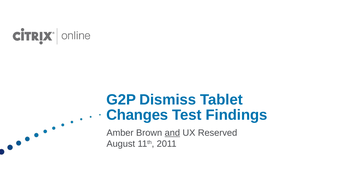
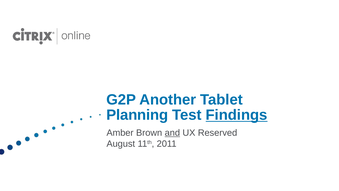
Dismiss: Dismiss -> Another (168, 100)
Changes: Changes -> Planning (137, 115)
Findings underline: none -> present (237, 115)
